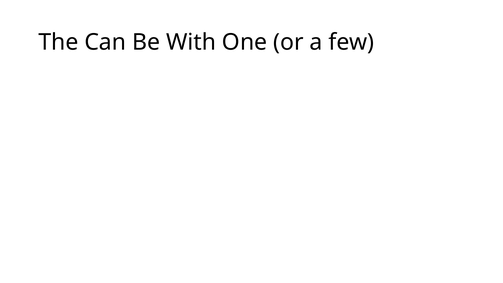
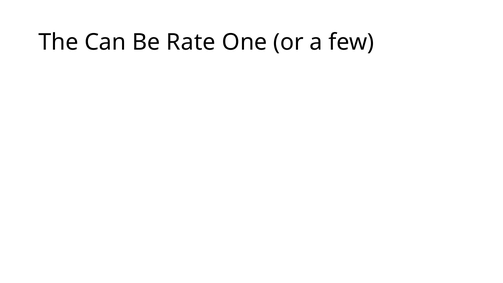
With: With -> Rate (191, 42)
